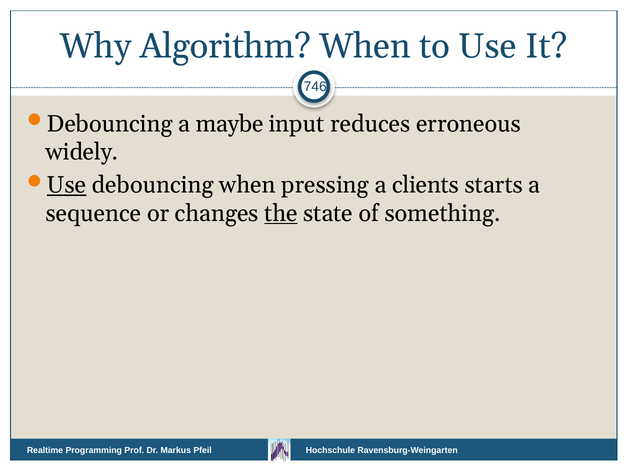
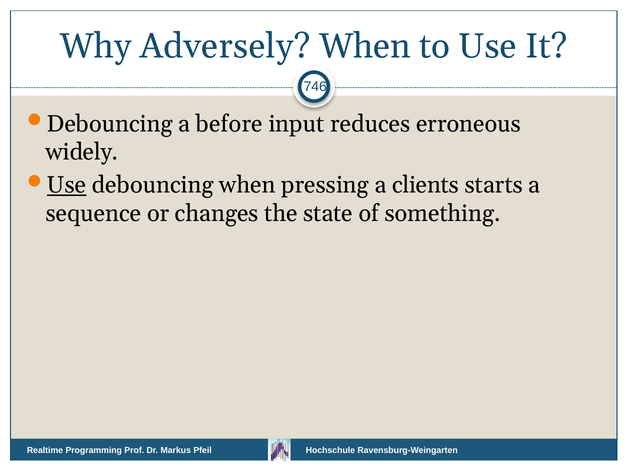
Algorithm: Algorithm -> Adversely (225, 46)
maybe: maybe -> before (229, 124)
the underline: present -> none (281, 213)
